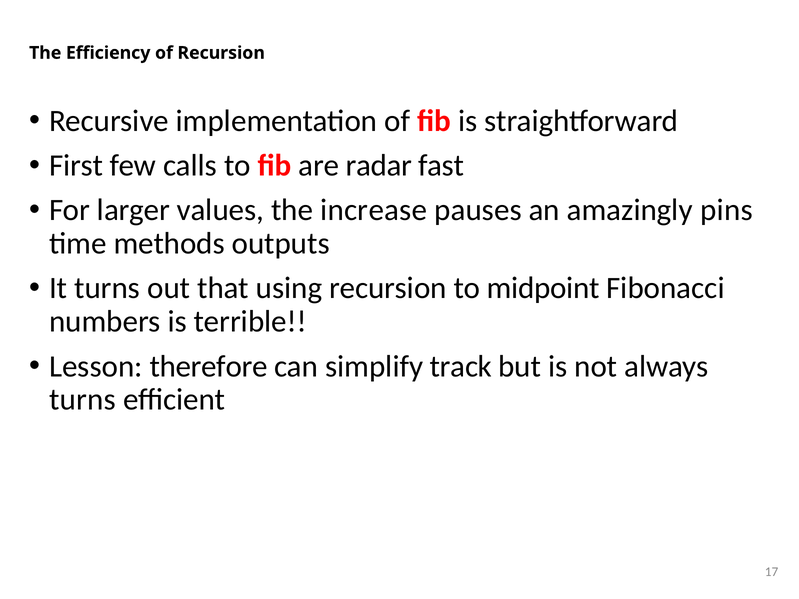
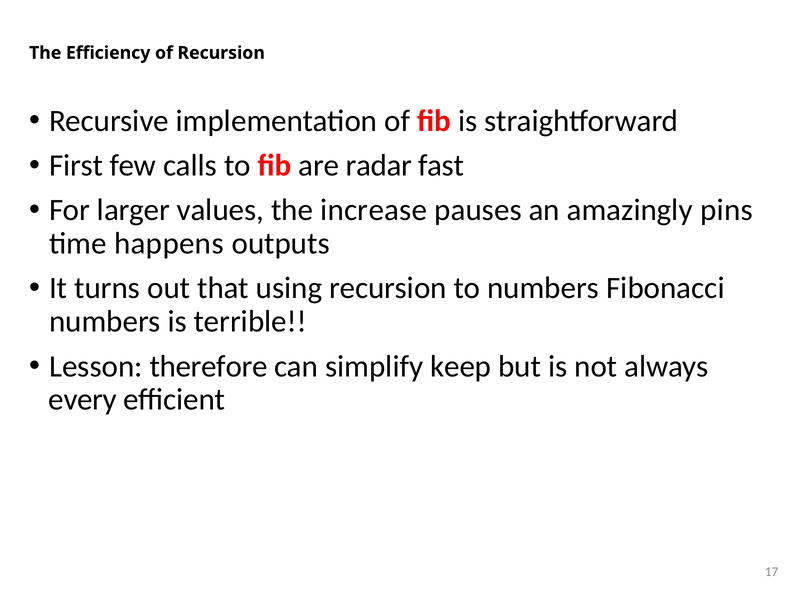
methods: methods -> happens (169, 244)
to midpoint: midpoint -> numbers (543, 288)
track: track -> keep (461, 366)
turns: turns -> every (83, 400)
